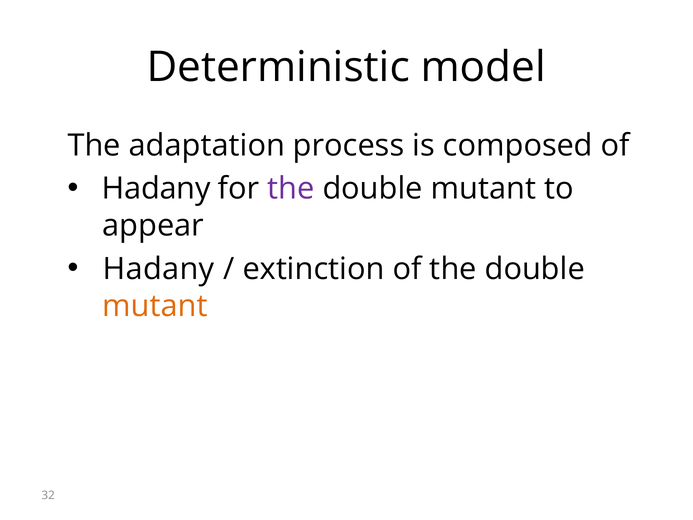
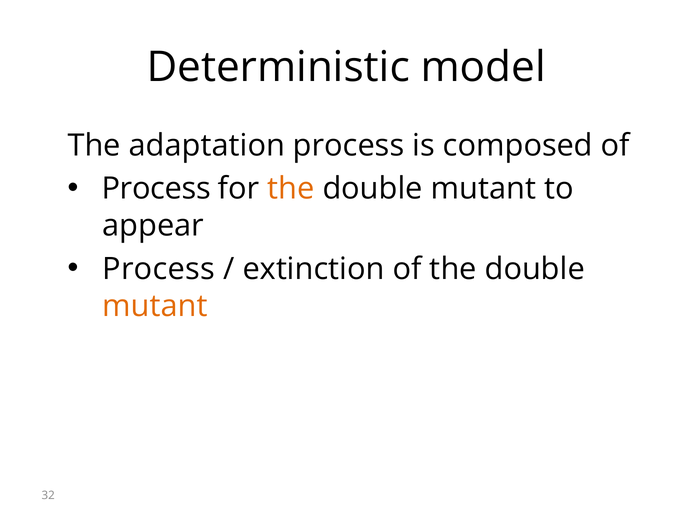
Hadany: Hadany -> Process (156, 189)
the colour: purple -> orange (291, 189)
Hadany: Hadany -> Process (159, 269)
